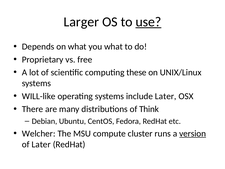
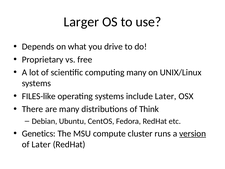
use underline: present -> none (148, 22)
you what: what -> drive (113, 47)
computing these: these -> many (136, 72)
WILL-like: WILL-like -> FILES-like (39, 96)
Welcher: Welcher -> Genetics (39, 133)
